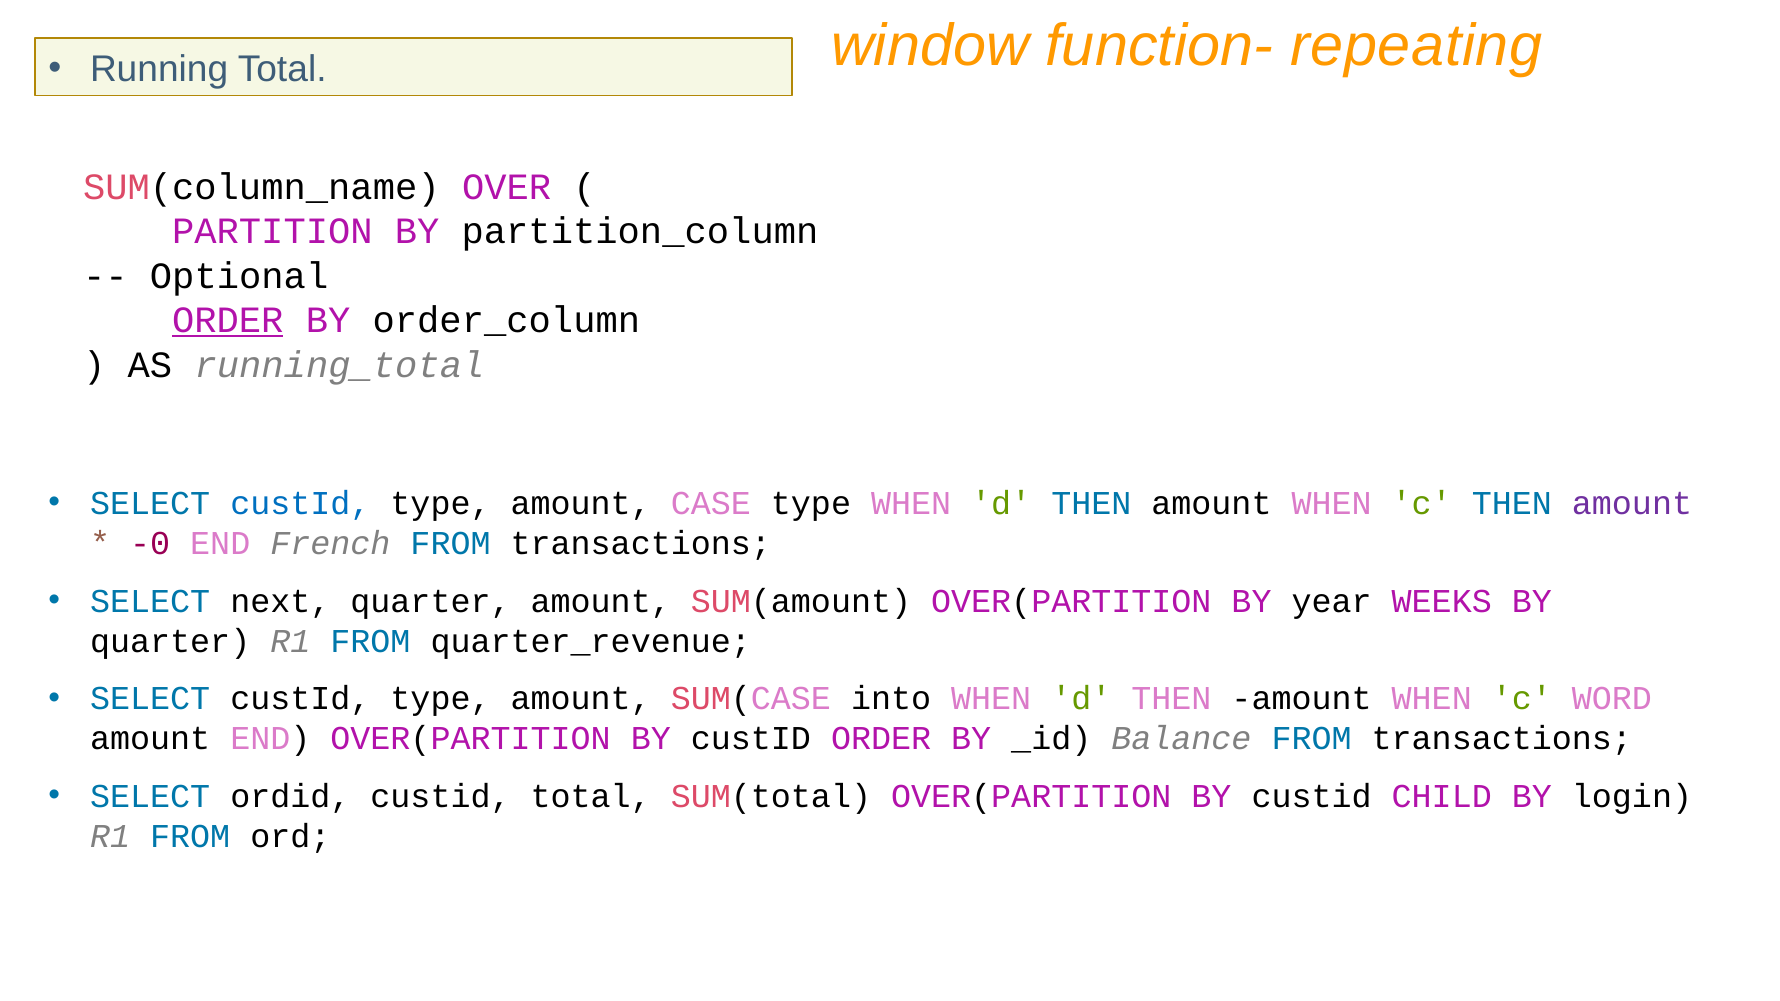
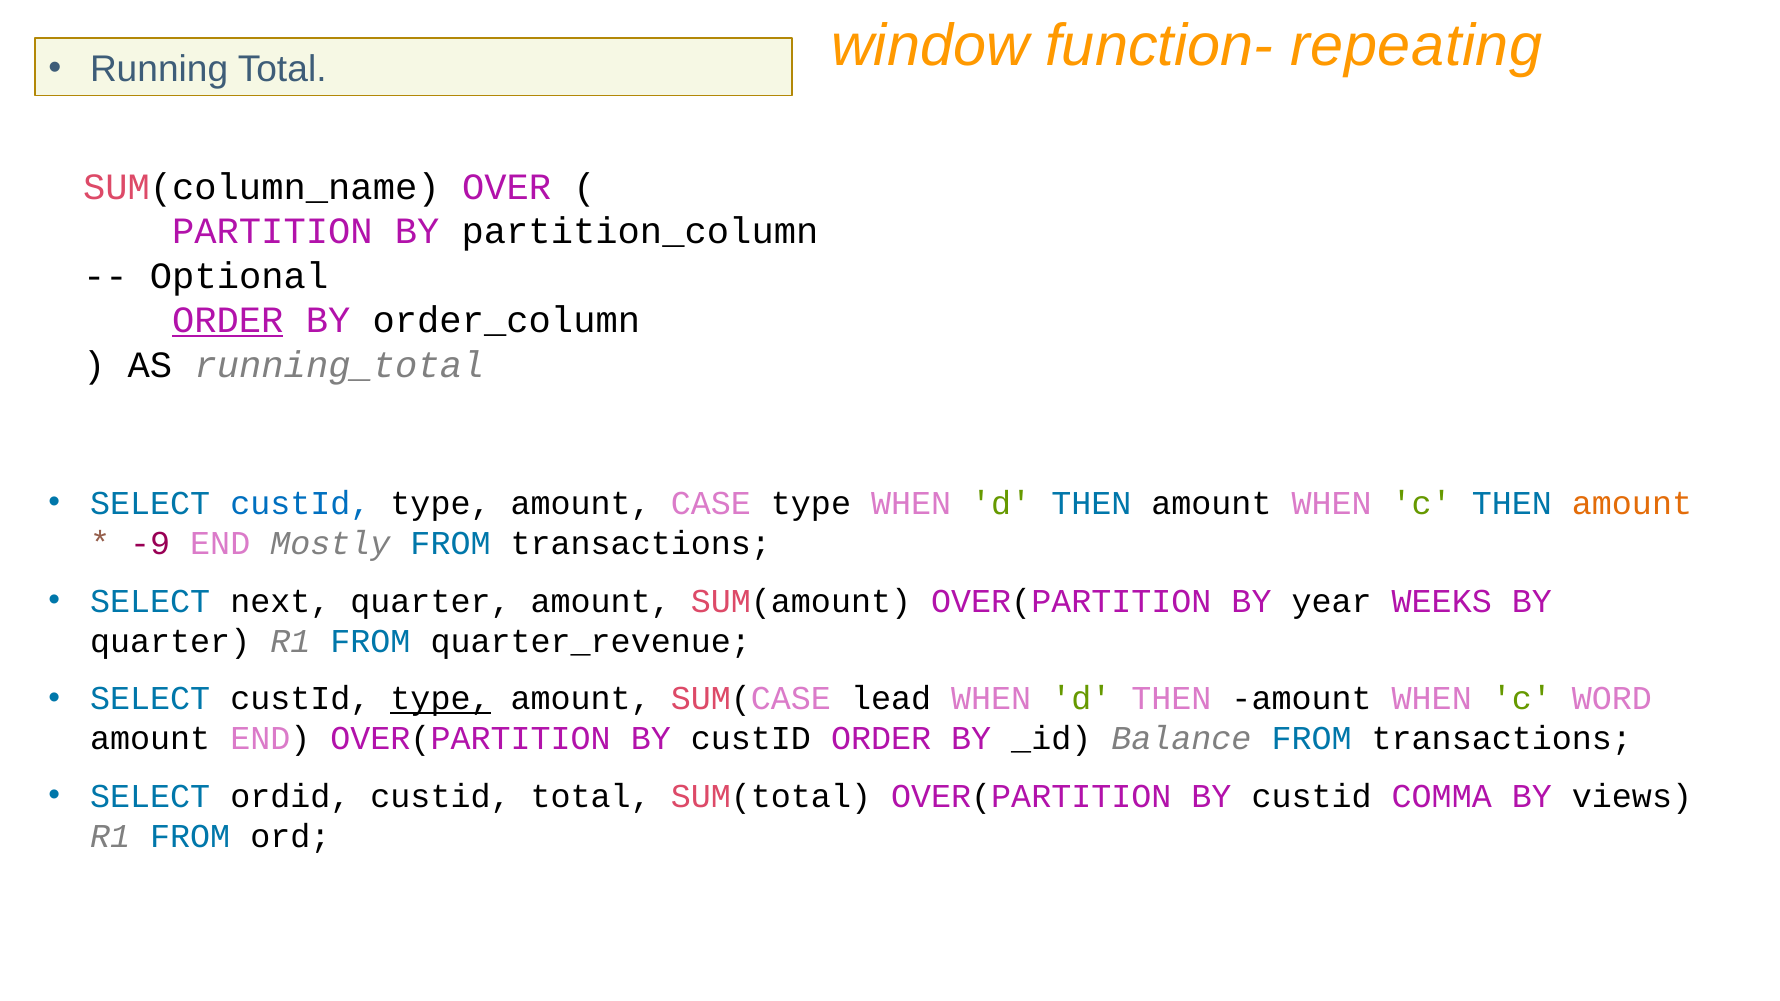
amount colour: purple -> orange (1632, 503)
-0: -0 -> -9 (150, 543)
French: French -> Mostly (330, 543)
type underline: none -> present (441, 699)
into: into -> lead (891, 699)
CHILD: CHILD -> COMMA (1442, 797)
login: login -> views (1632, 797)
